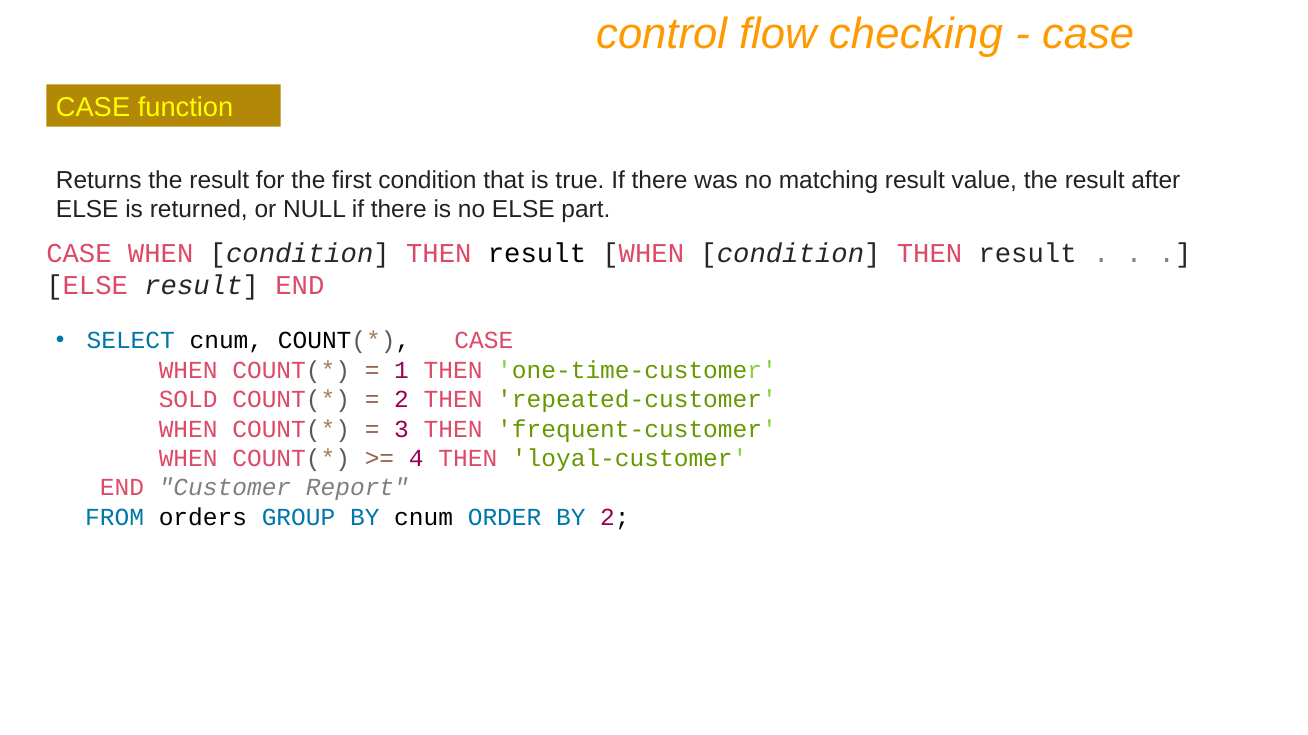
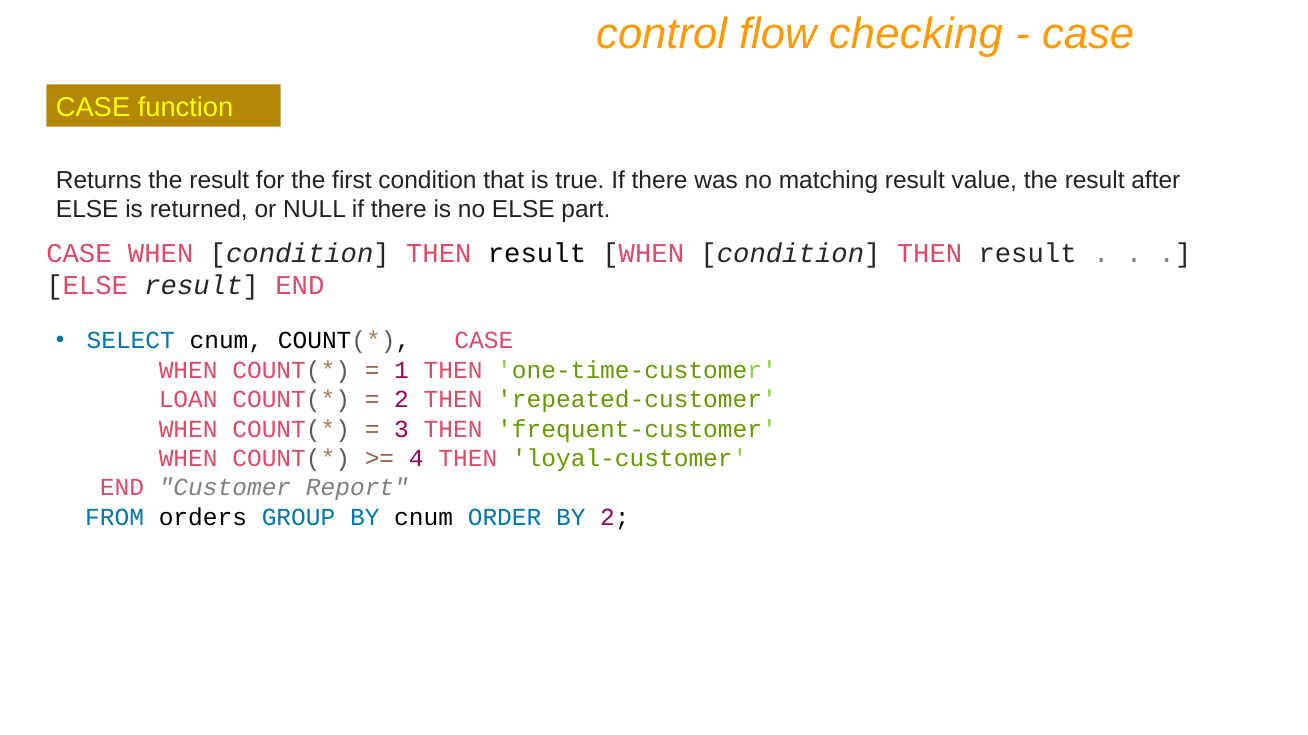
SOLD: SOLD -> LOAN (188, 400)
